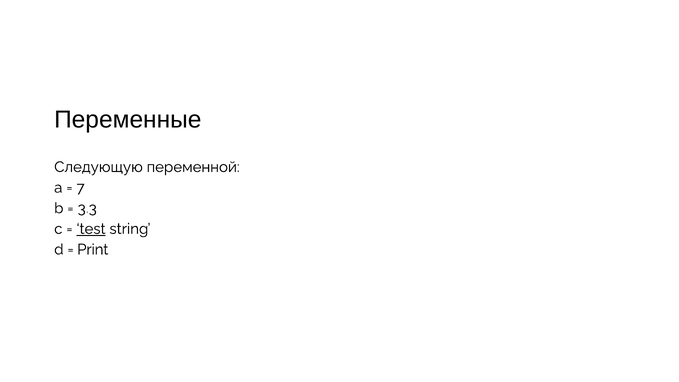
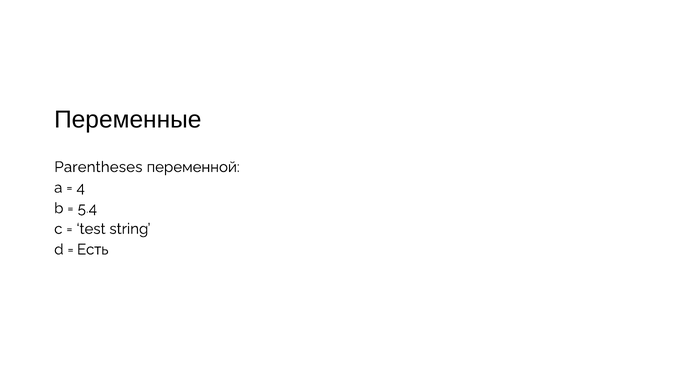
Следующую: Следующую -> Parentheses (98, 167)
7: 7 -> 4 (81, 188)
3.3: 3.3 -> 5.4 (87, 208)
test underline: present -> none (91, 229)
Print: Print -> Есть (93, 249)
